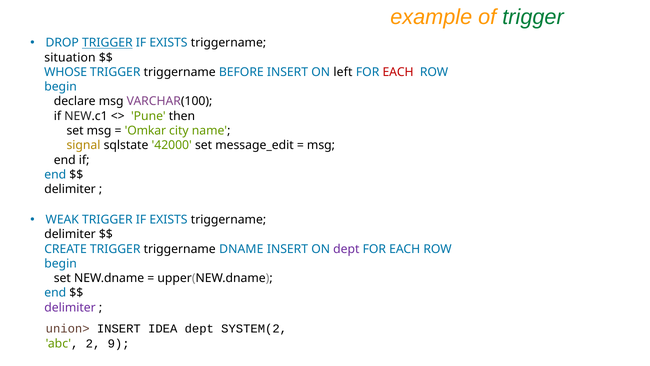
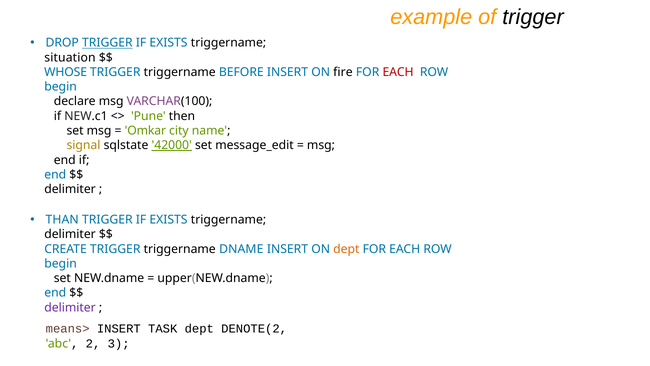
trigger colour: green -> black (533, 17)
left: left -> fire (343, 72)
42000 underline: none -> present (172, 145)
WEAK: WEAK -> THAN (62, 219)
dept colour: purple -> orange (346, 249)
union>: union> -> means> (68, 329)
IDEA: IDEA -> TASK (163, 329)
SYSTEM(2: SYSTEM(2 -> DENOTE(2 (254, 329)
9: 9 -> 3 (119, 343)
